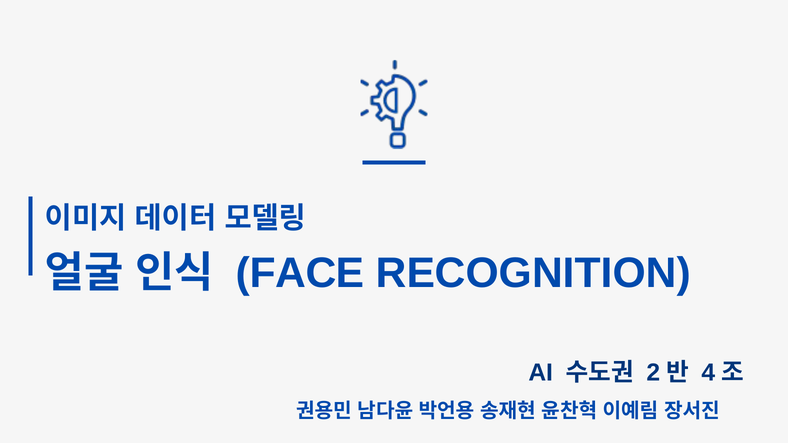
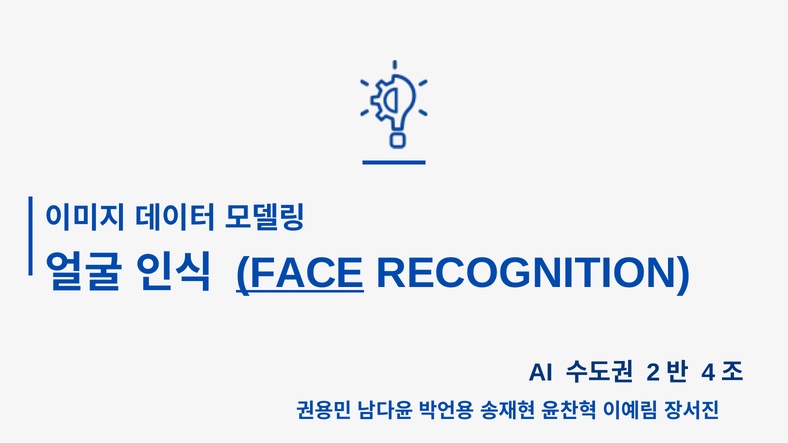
FACE underline: none -> present (300, 273)
